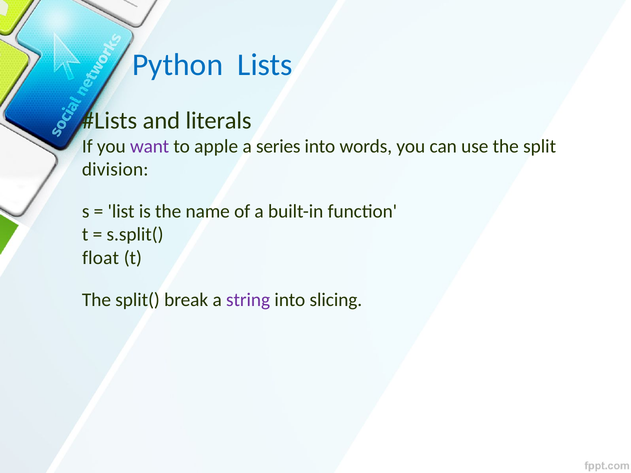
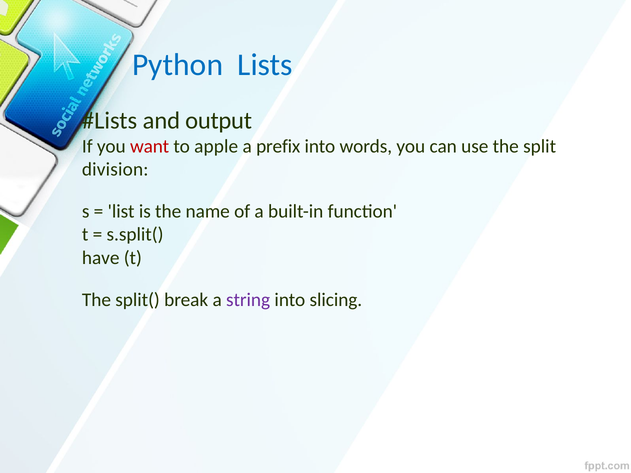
literals: literals -> output (219, 121)
want colour: purple -> red (150, 146)
series: series -> prefix (278, 146)
float: float -> have (101, 258)
